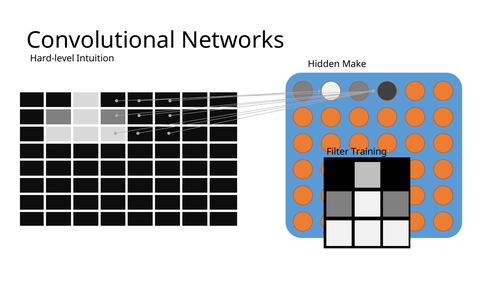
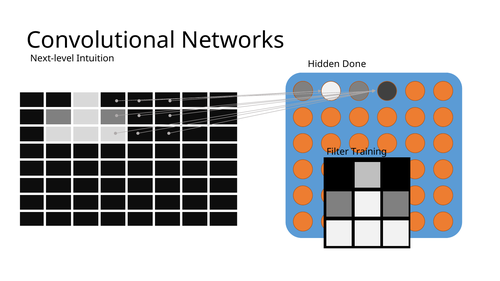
Hard-level: Hard-level -> Next-level (52, 58)
Make: Make -> Done (354, 64)
